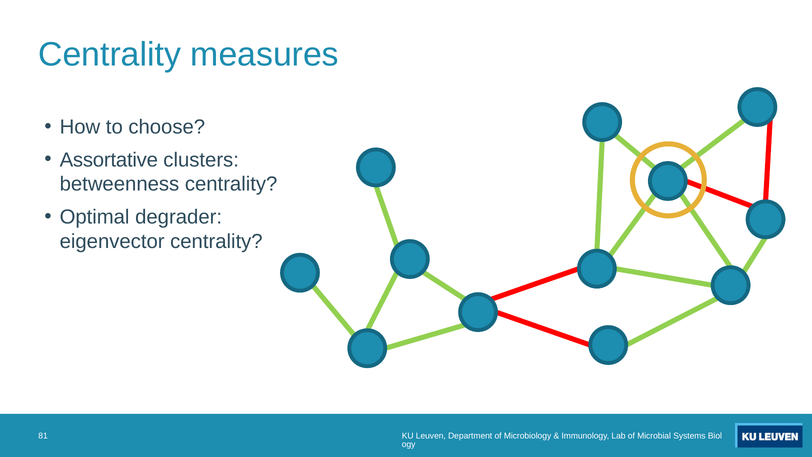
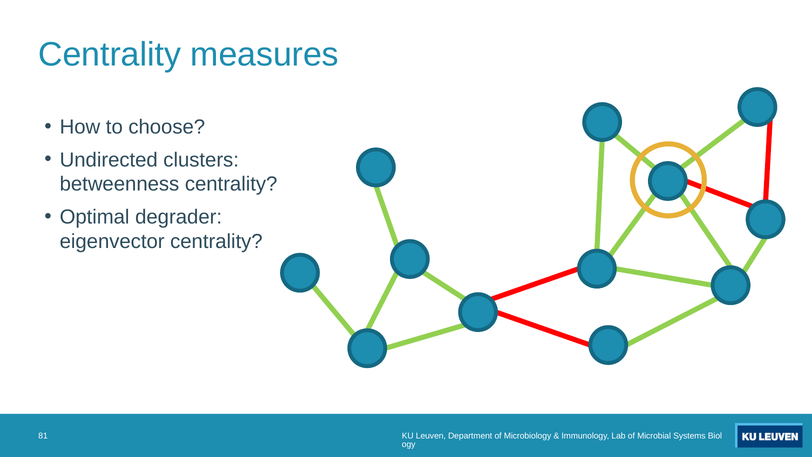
Assortative: Assortative -> Undirected (109, 160)
